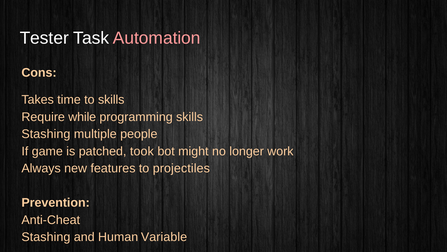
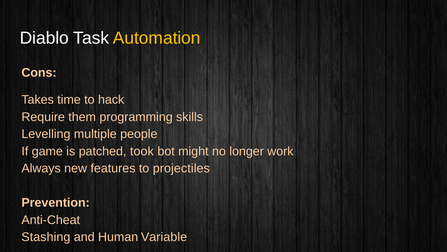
Tester: Tester -> Diablo (44, 38)
Automation colour: pink -> yellow (157, 38)
to skills: skills -> hack (111, 100)
while: while -> them (82, 117)
Stashing: Stashing -> Levelling (46, 134)
